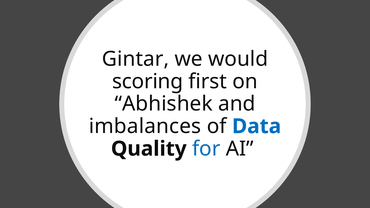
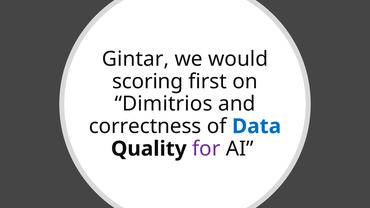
Abhishek: Abhishek -> Dimitrios (164, 104)
imbalances: imbalances -> correctness (145, 126)
for colour: blue -> purple (206, 149)
